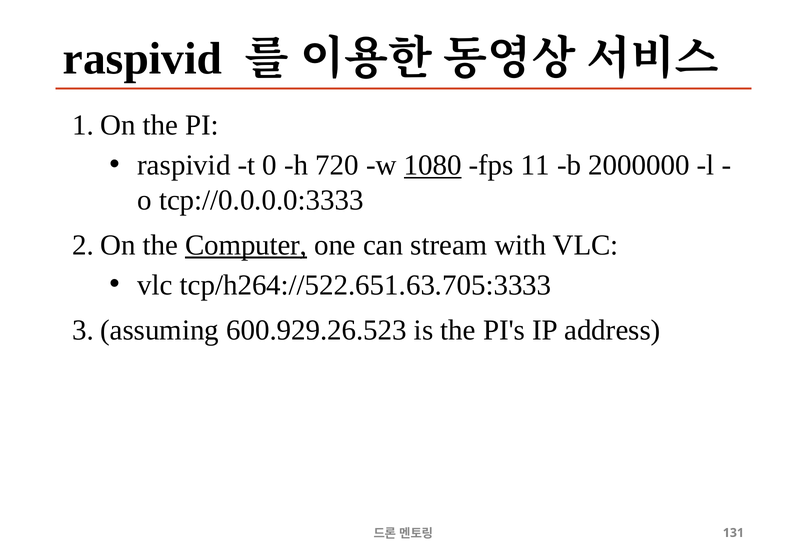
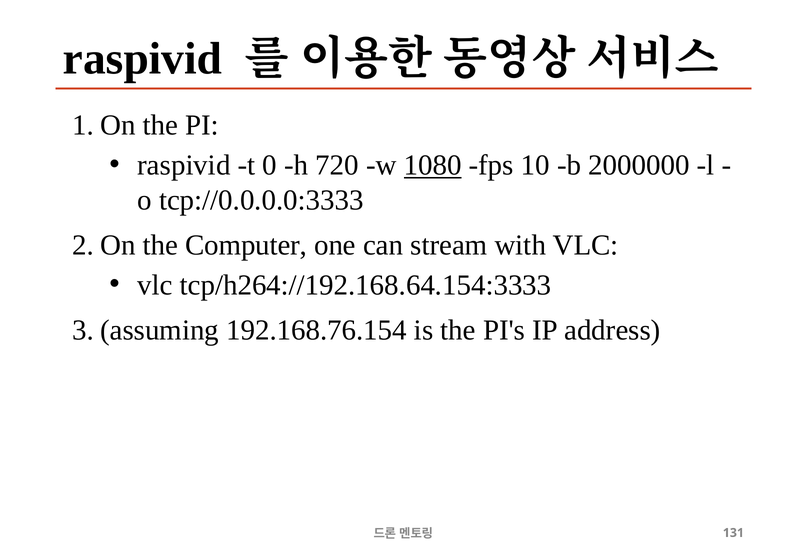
11: 11 -> 10 (535, 165)
Computer underline: present -> none (246, 245)
tcp/h264://522.651.63.705:3333: tcp/h264://522.651.63.705:3333 -> tcp/h264://192.168.64.154:3333 (366, 285)
600.929.26.523: 600.929.26.523 -> 192.168.76.154 (317, 330)
